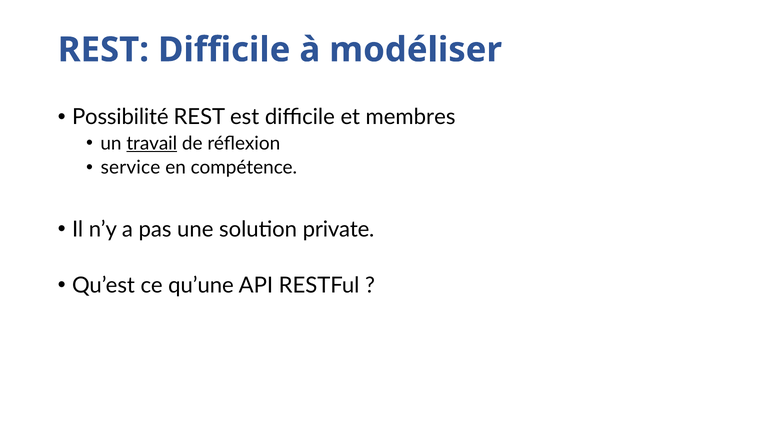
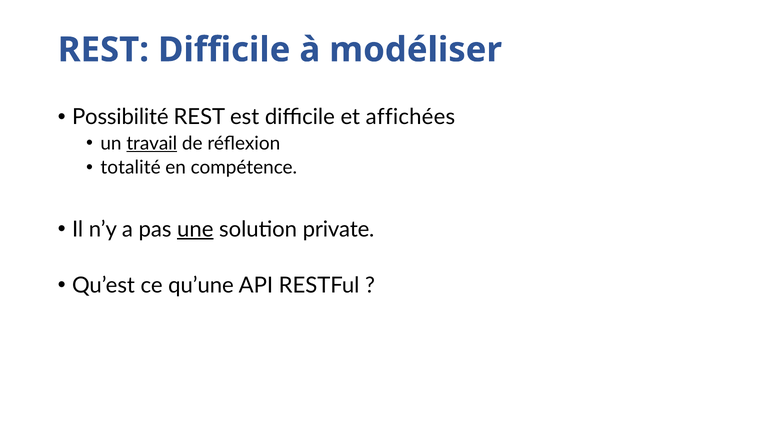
membres: membres -> affichées (410, 117)
service: service -> totalité (131, 168)
une underline: none -> present (195, 230)
